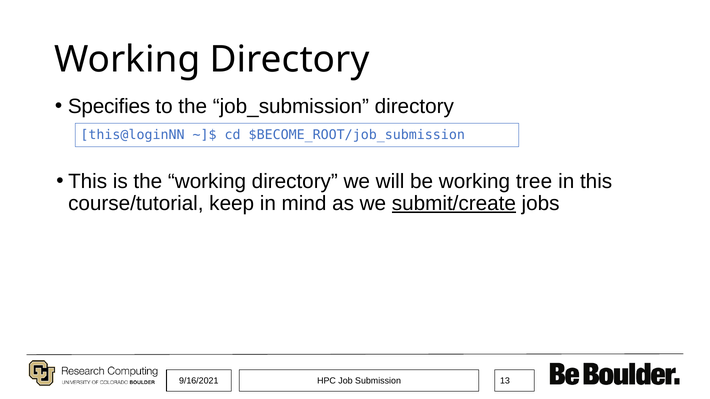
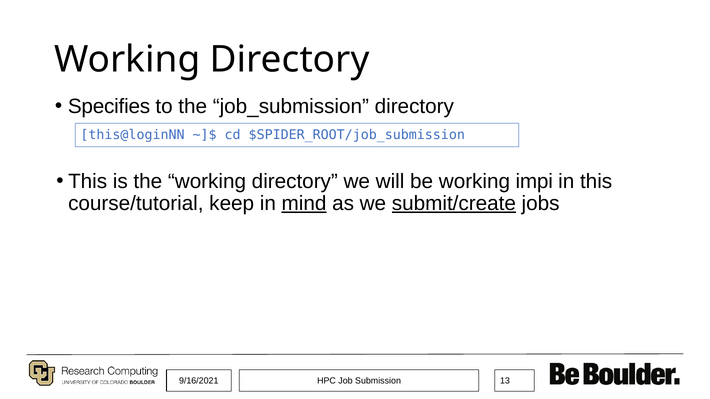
$BECOME_ROOT/job_submission: $BECOME_ROOT/job_submission -> $SPIDER_ROOT/job_submission (357, 135)
tree: tree -> impi (534, 181)
mind underline: none -> present (304, 204)
